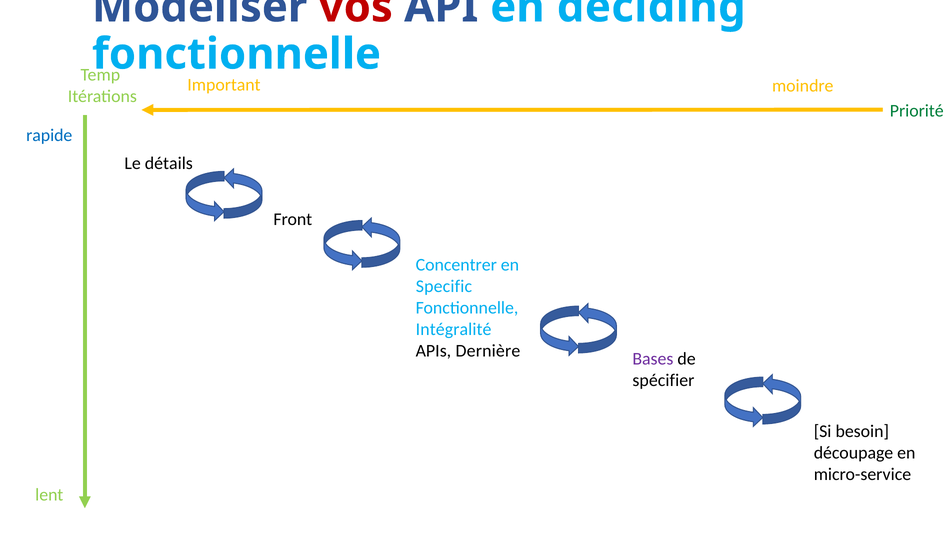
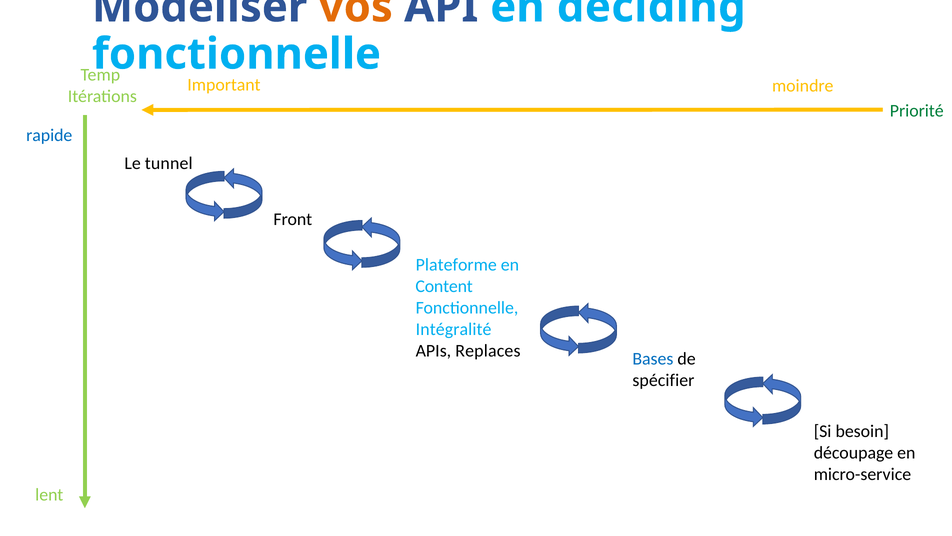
vos colour: red -> orange (356, 7)
détails: détails -> tunnel (169, 163)
Concentrer: Concentrer -> Plateforme (456, 265)
Specific: Specific -> Content (444, 286)
Dernière: Dernière -> Replaces (488, 350)
Bases colour: purple -> blue (653, 359)
